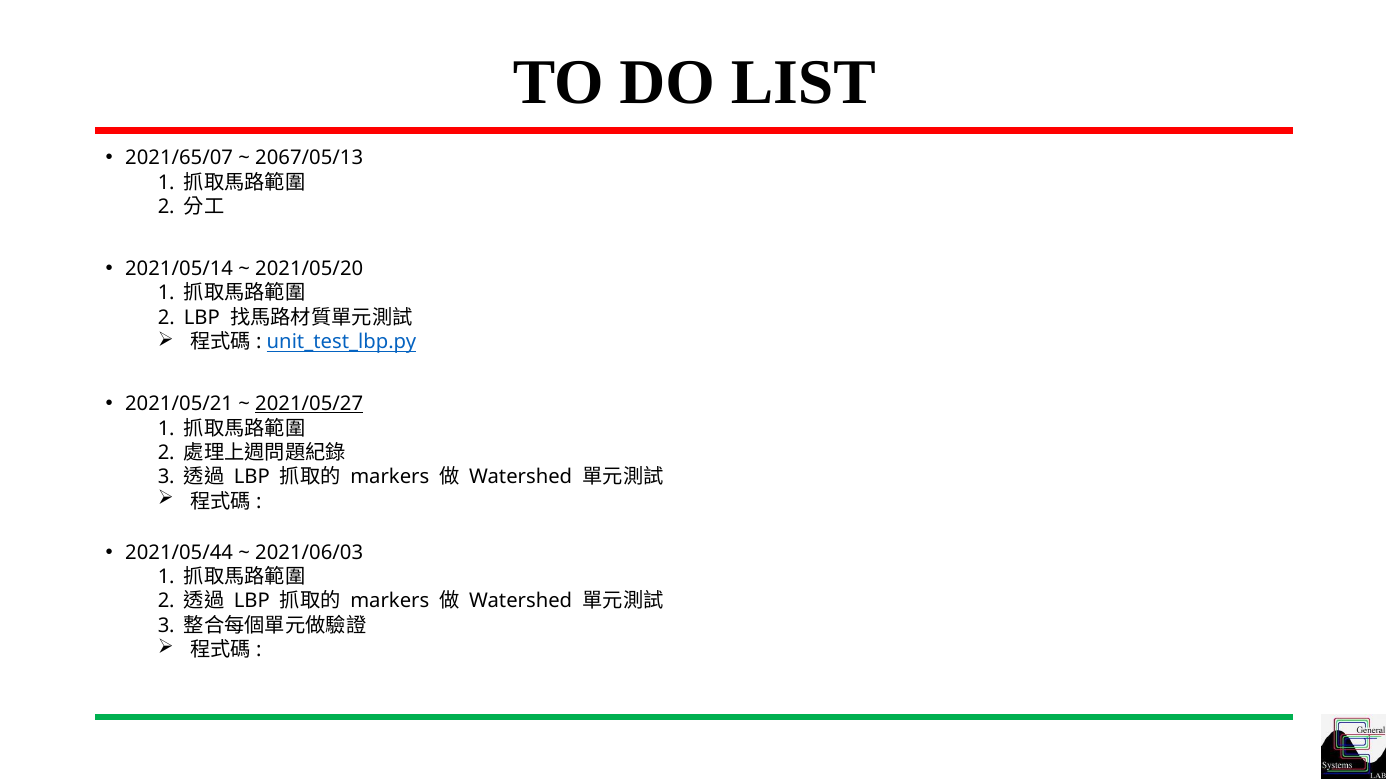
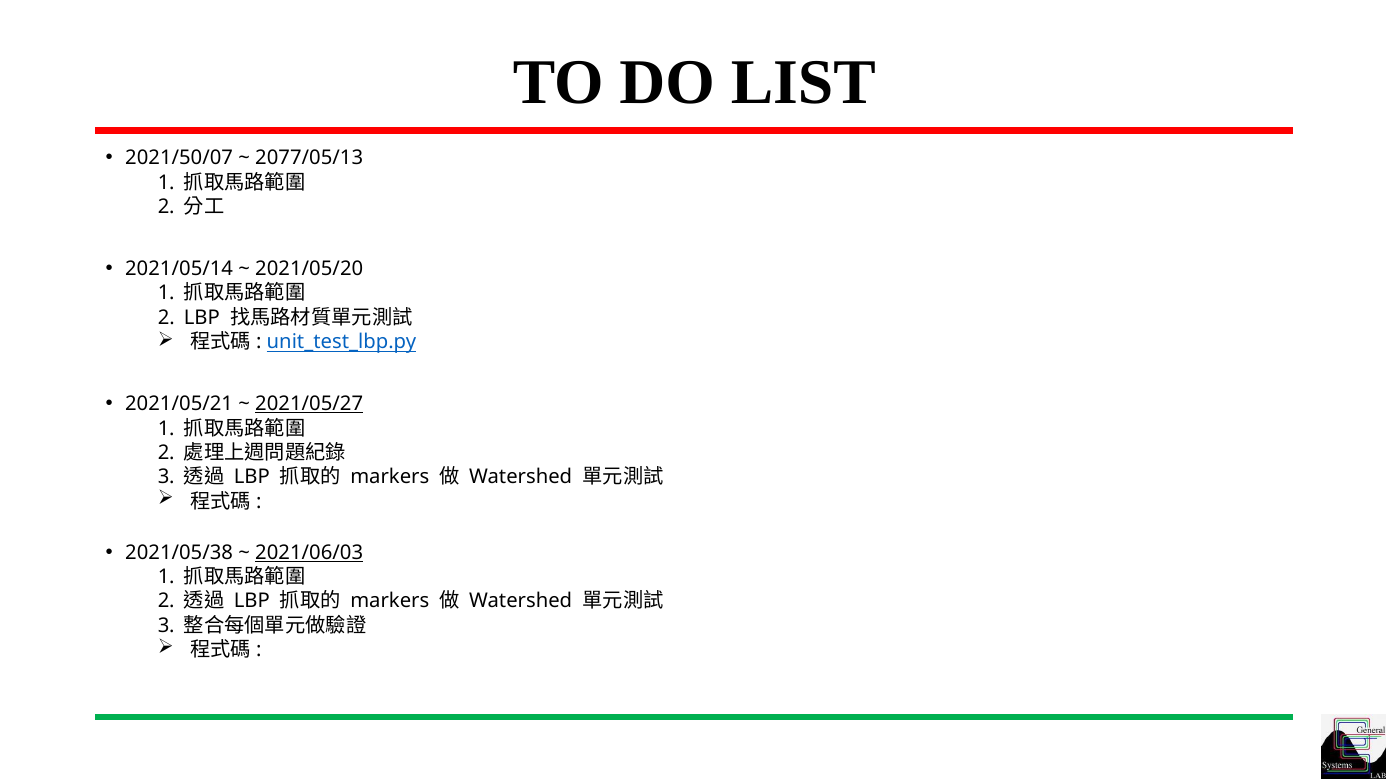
2021/65/07: 2021/65/07 -> 2021/50/07 (179, 158)
2067/05/13: 2067/05/13 -> 2077/05/13 (309, 158)
2021/05/44: 2021/05/44 -> 2021/05/38 (179, 553)
2021/06/03 underline: none -> present (309, 553)
